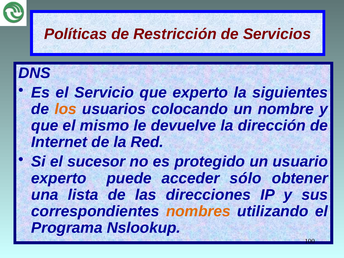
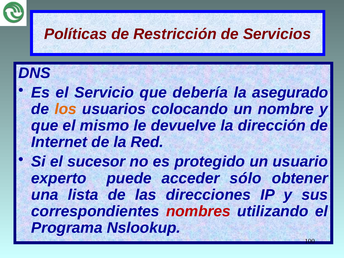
que experto: experto -> debería (200, 93)
siguientes: siguientes -> asegurado (290, 93)
nombres colour: orange -> red (198, 211)
